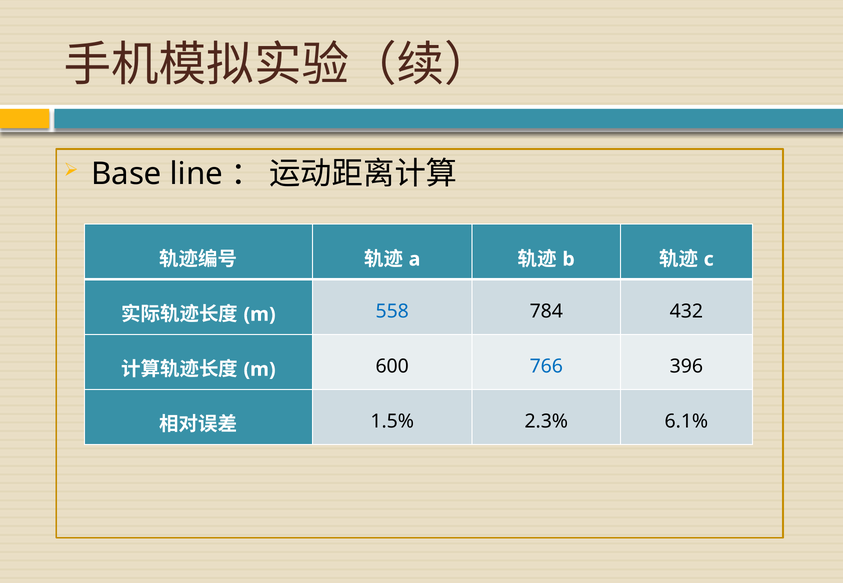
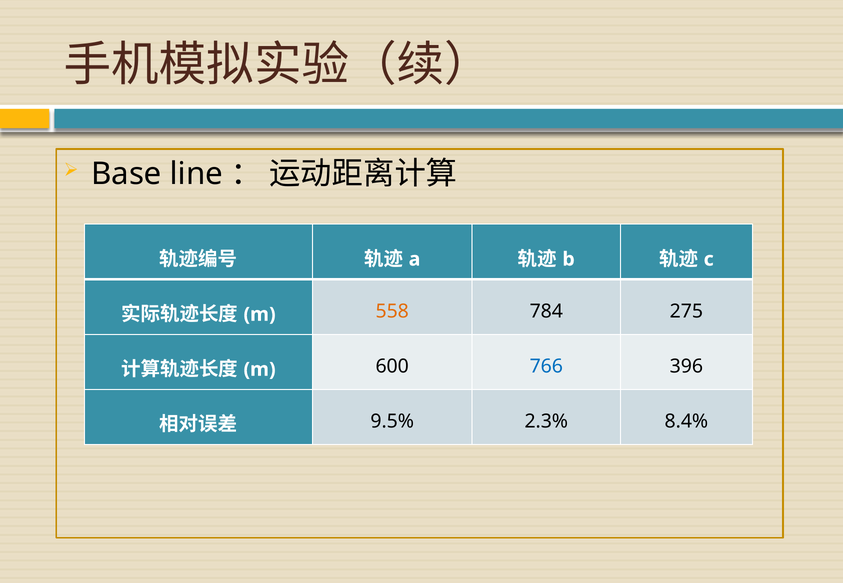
558 colour: blue -> orange (392, 312)
432: 432 -> 275 (686, 312)
1.5%: 1.5% -> 9.5% (392, 422)
6.1%: 6.1% -> 8.4% (686, 422)
